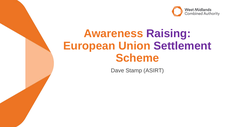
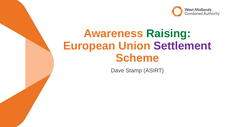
Raising colour: purple -> green (169, 34)
